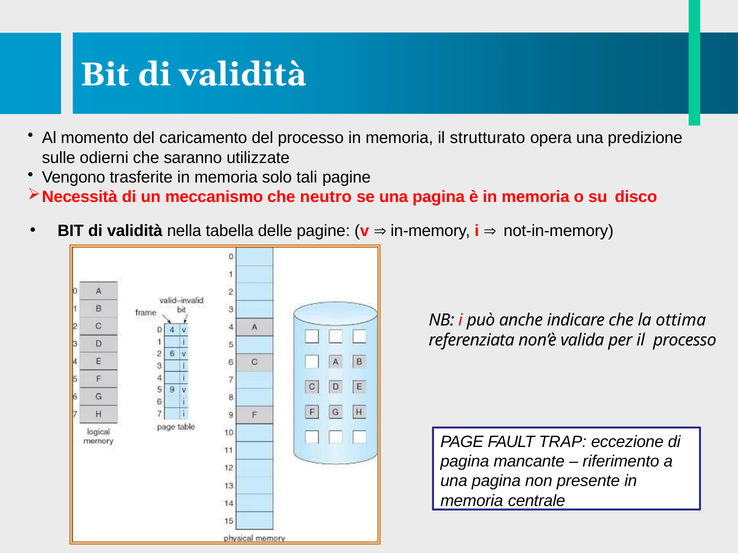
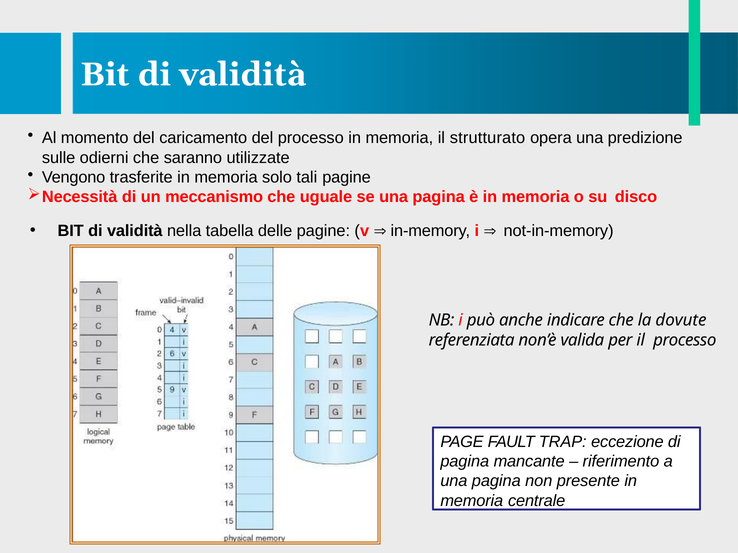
neutro: neutro -> uguale (326, 197)
ottima: ottima -> dovute (681, 321)
